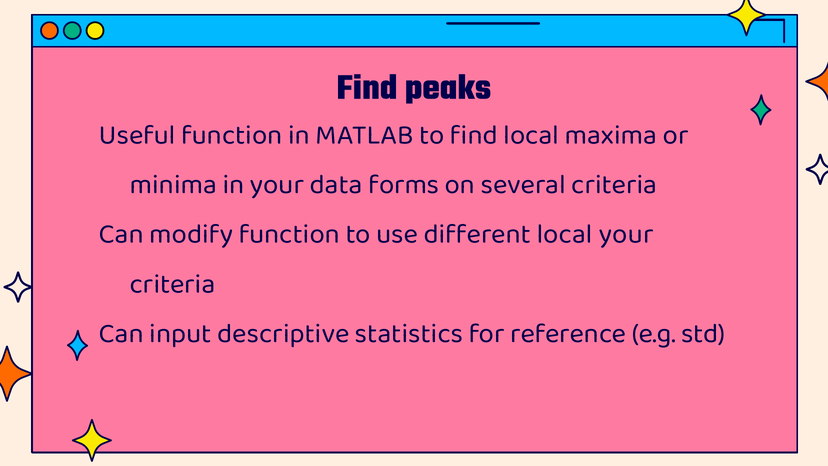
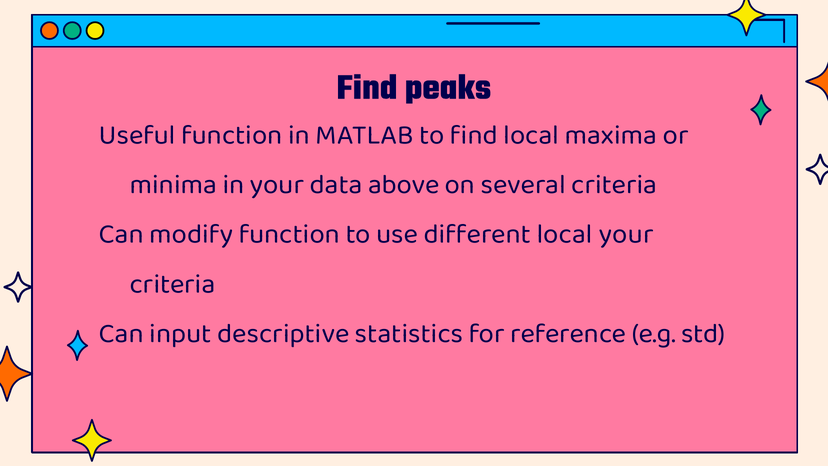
forms: forms -> above (404, 184)
